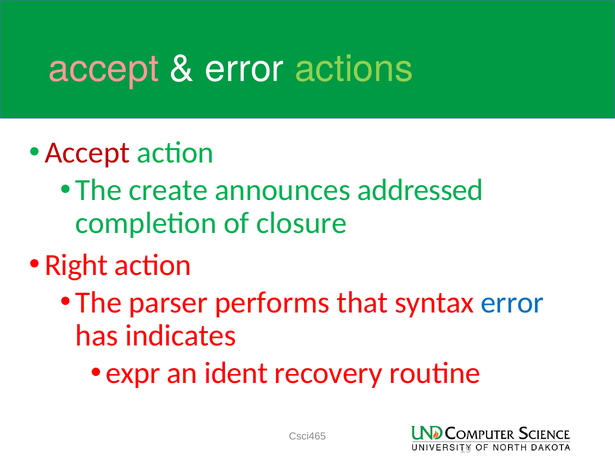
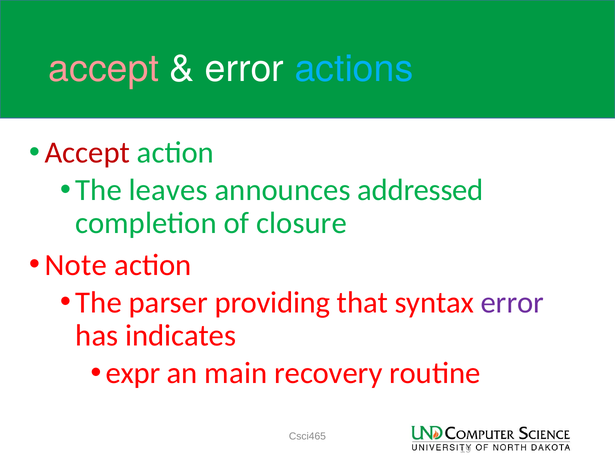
actions colour: light green -> light blue (354, 69)
create: create -> leaves (168, 190)
Right: Right -> Note (76, 265)
performs: performs -> providing (272, 303)
error colour: blue -> purple (512, 303)
ident: ident -> main (236, 373)
